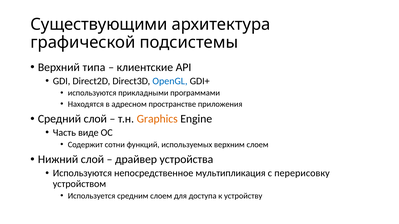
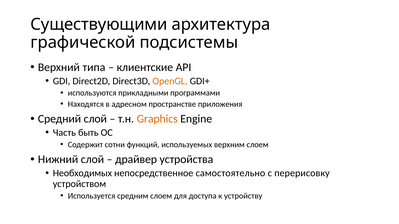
OpenGL colour: blue -> orange (170, 81)
виде: виде -> быть (88, 133)
Используются: Используются -> Необходимых (82, 173)
мультипликация: мультипликация -> самостоятельно (230, 173)
